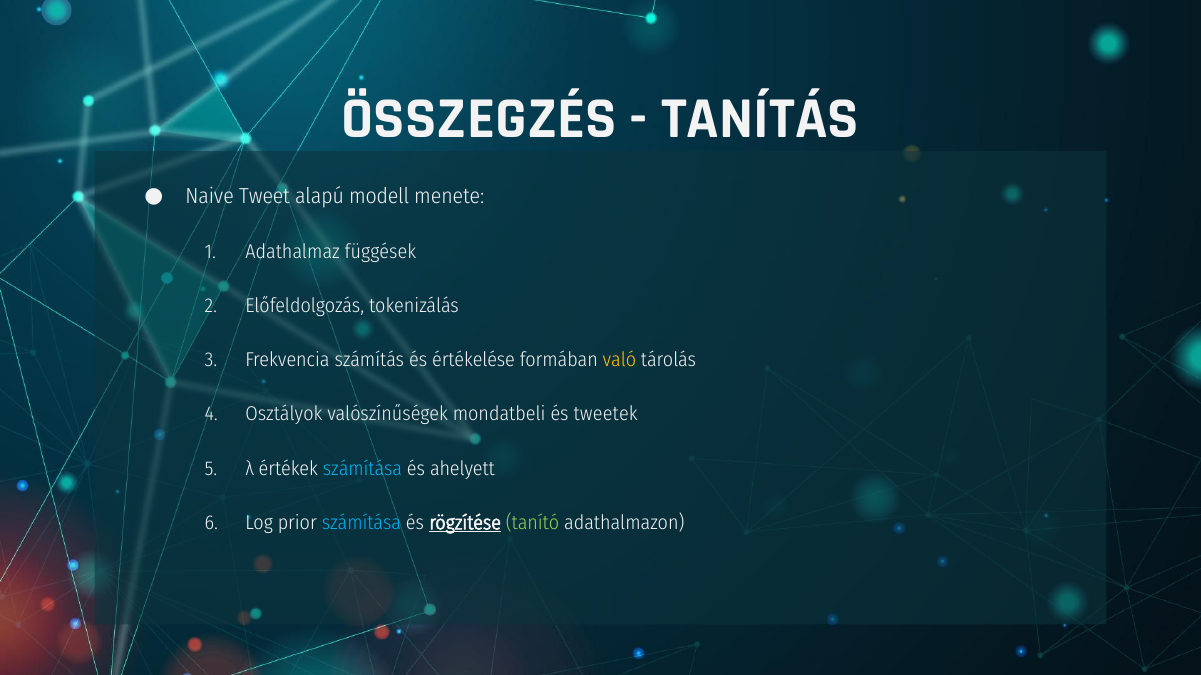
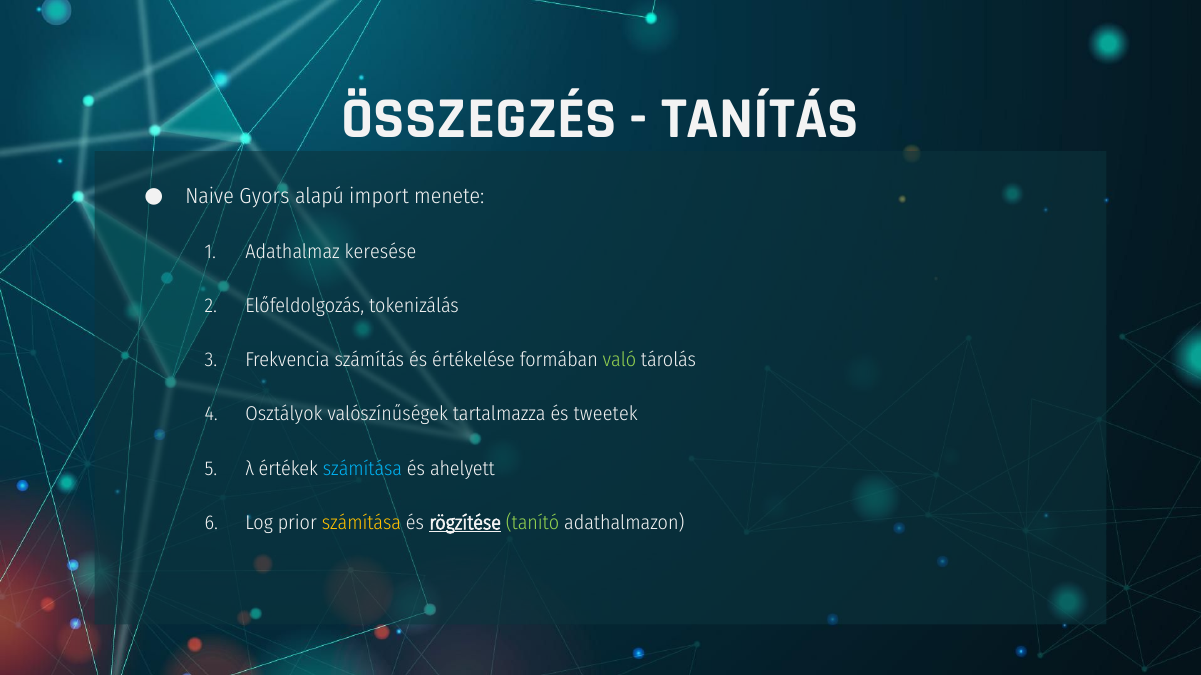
Tweet: Tweet -> Gyors (264, 197)
modell: modell -> import (379, 197)
függések: függések -> keresése (380, 252)
való colour: yellow -> light green (619, 360)
mondatbeli: mondatbeli -> tartalmazza (499, 415)
számítása colour: light blue -> yellow (361, 523)
